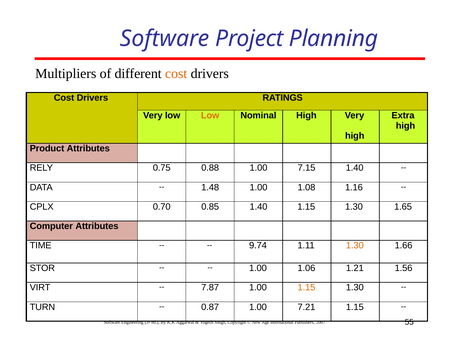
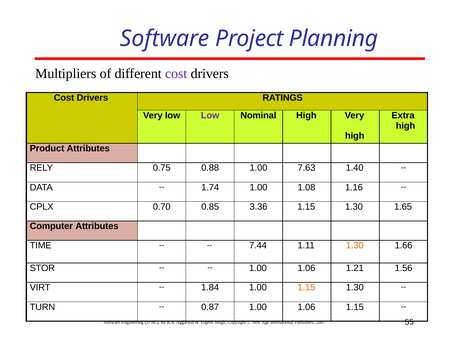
cost colour: orange -> purple (176, 74)
Low colour: orange -> purple (210, 116)
7.15: 7.15 -> 7.63 (307, 168)
1.48: 1.48 -> 1.74 (210, 188)
0.85 1.40: 1.40 -> 3.36 (259, 207)
9.74: 9.74 -> 7.44 (258, 246)
7.87: 7.87 -> 1.84 (210, 288)
0.87 1.00 7.21: 7.21 -> 1.06 (306, 307)
